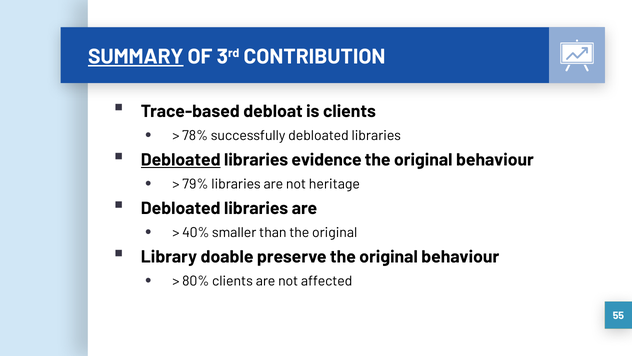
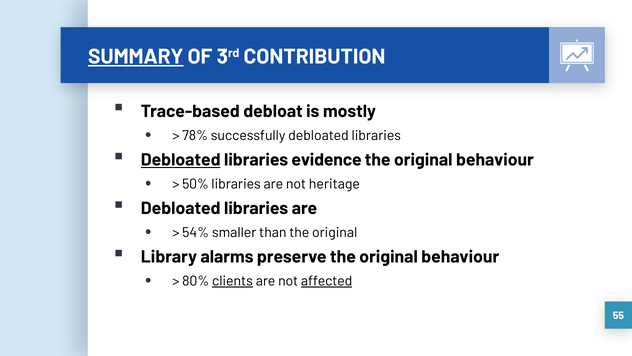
is clients: clients -> mostly (349, 111)
79%: 79% -> 50% (196, 184)
40%: 40% -> 54% (196, 232)
doable: doable -> alarms (227, 257)
clients underline: none -> present (232, 281)
affected underline: none -> present (327, 281)
